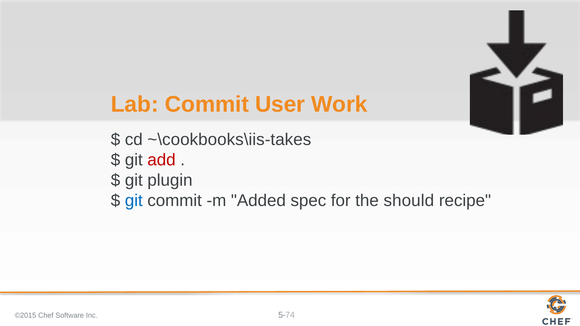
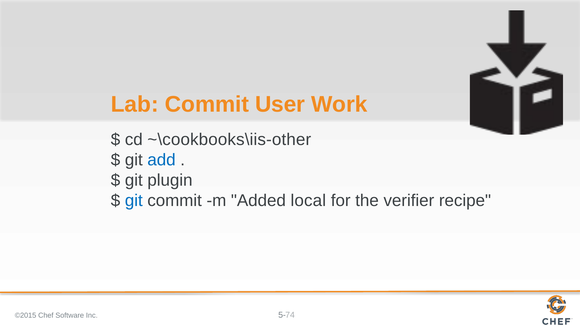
~\cookbooks\iis-takes: ~\cookbooks\iis-takes -> ~\cookbooks\iis-other (229, 140)
add colour: red -> blue (162, 160)
spec: spec -> local (308, 201)
should: should -> verifier (409, 201)
